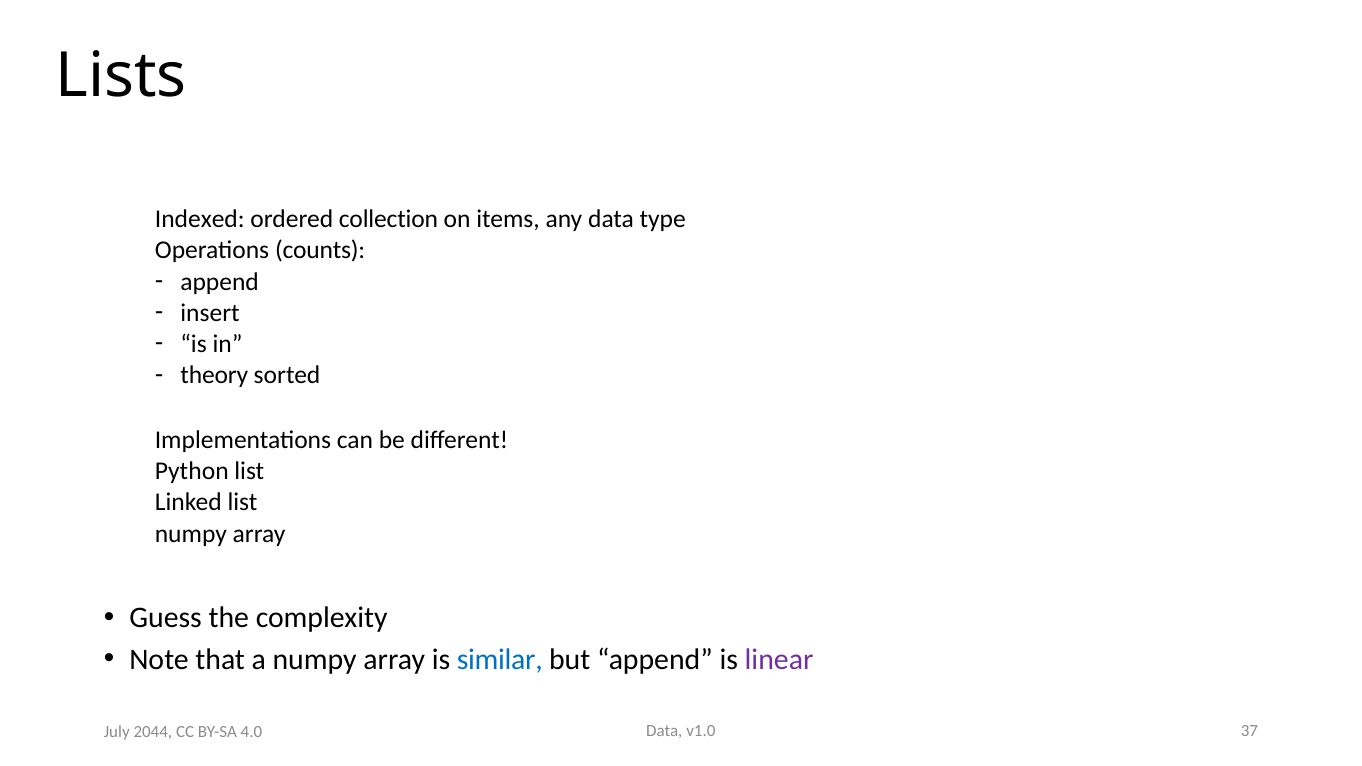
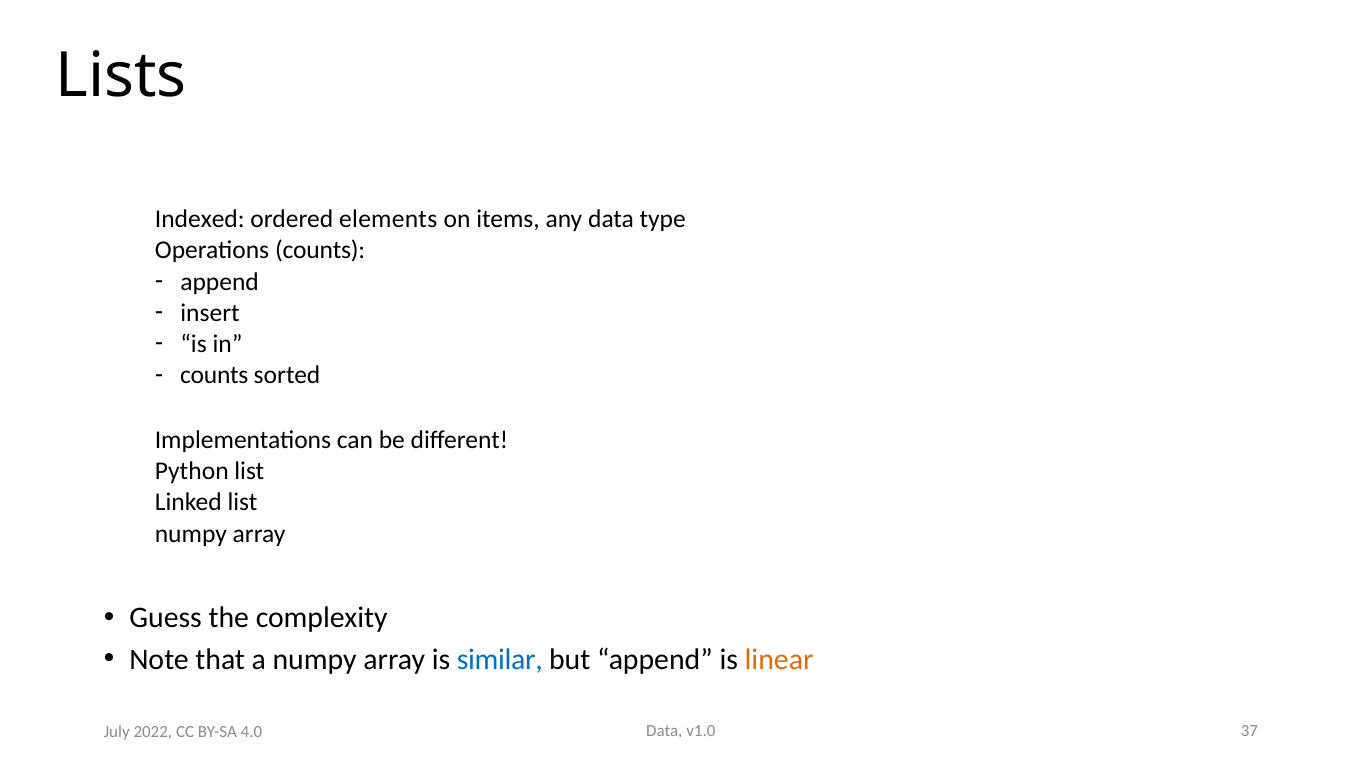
collection: collection -> elements (388, 219)
theory: theory -> counts (214, 375)
linear colour: purple -> orange (779, 660)
2044: 2044 -> 2022 (153, 732)
